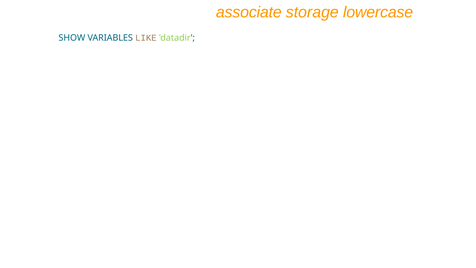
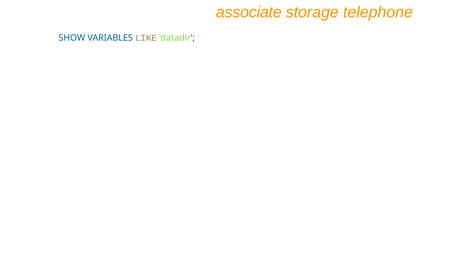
lowercase: lowercase -> telephone (378, 12)
